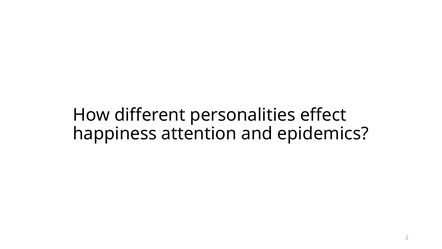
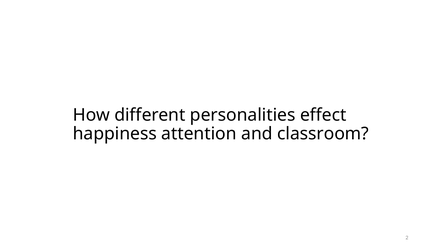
epidemics: epidemics -> classroom (323, 134)
